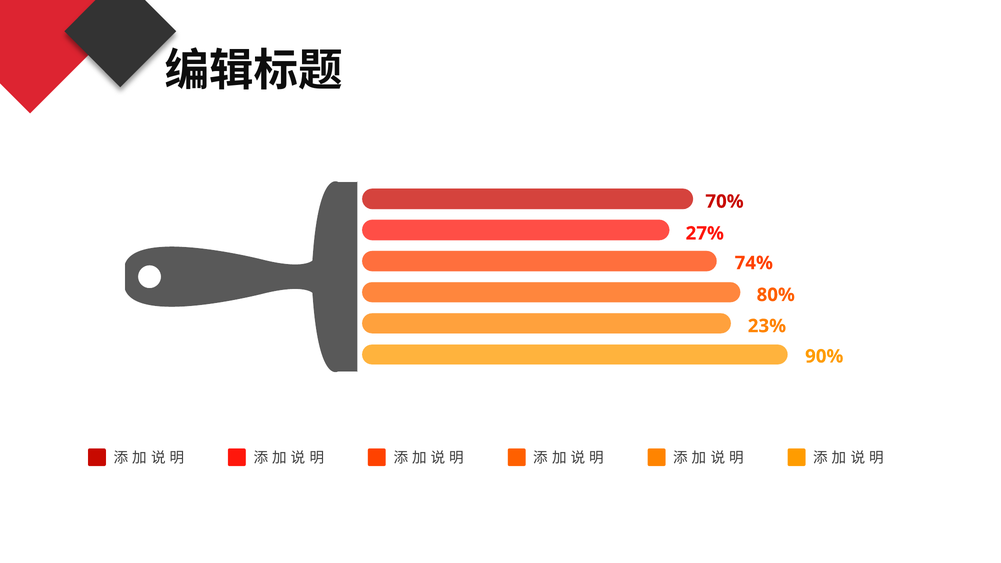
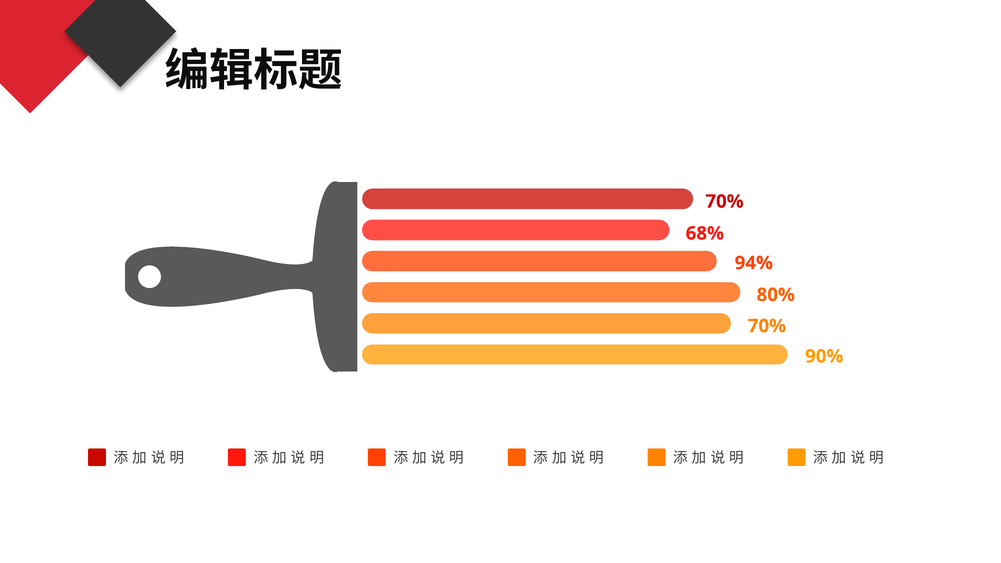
27%: 27% -> 68% (705, 233)
74%: 74% -> 94% (754, 263)
23%: 23% -> 70% (767, 326)
